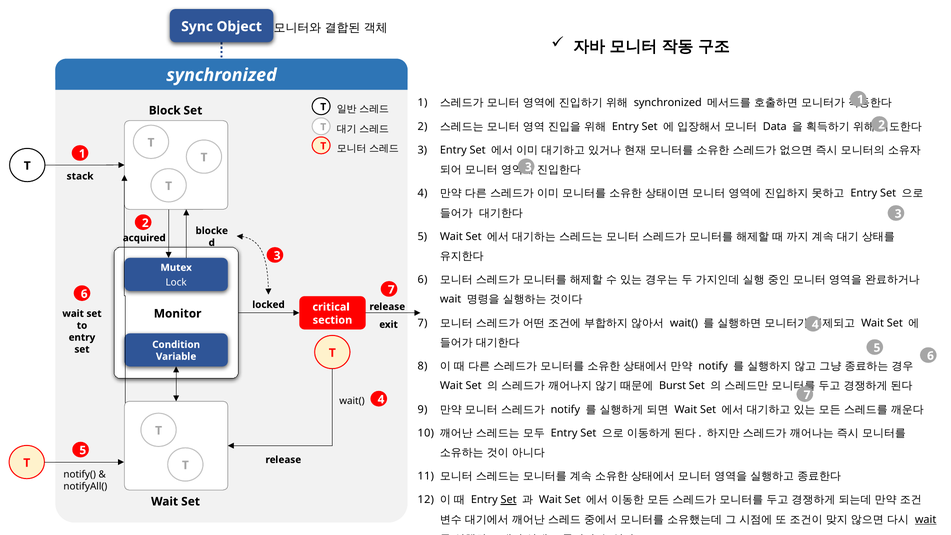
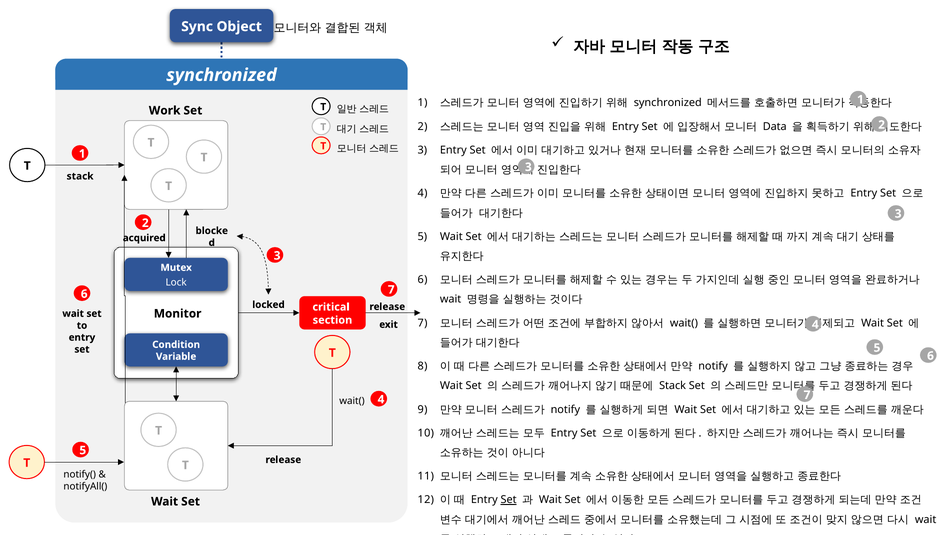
Block: Block -> Work (165, 110)
Burst: Burst -> Stack (673, 386)
wait underline: present -> none (926, 519)
